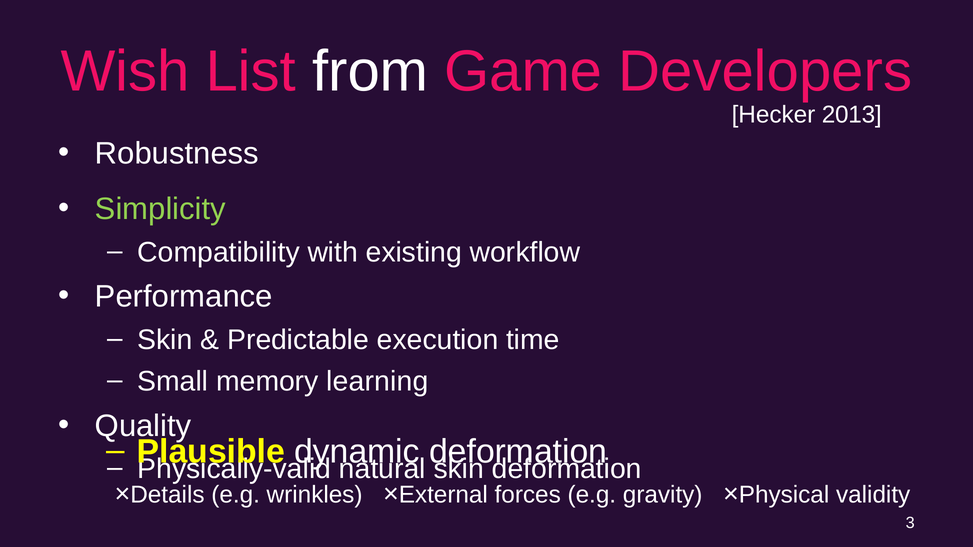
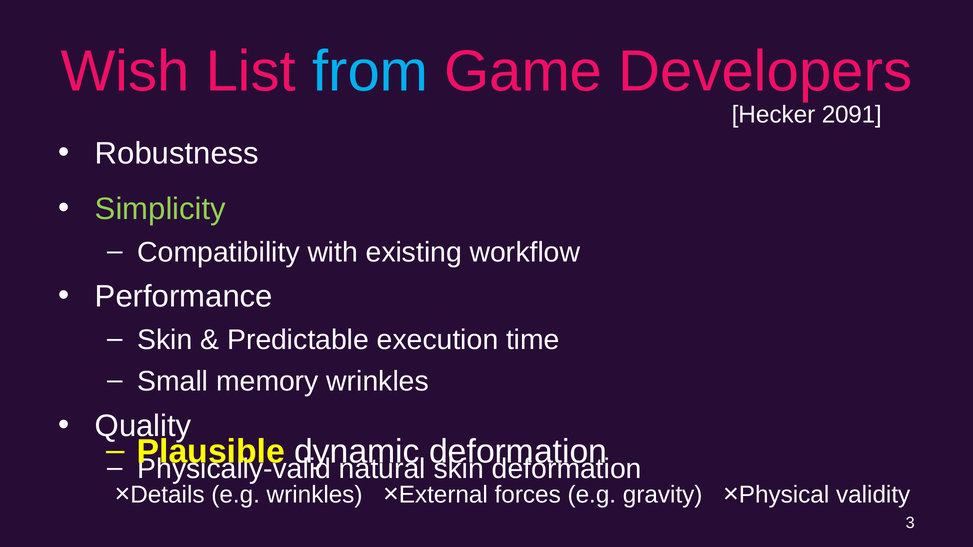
from colour: white -> light blue (370, 72)
2013: 2013 -> 2091 (852, 115)
memory learning: learning -> wrinkles (378, 382)
